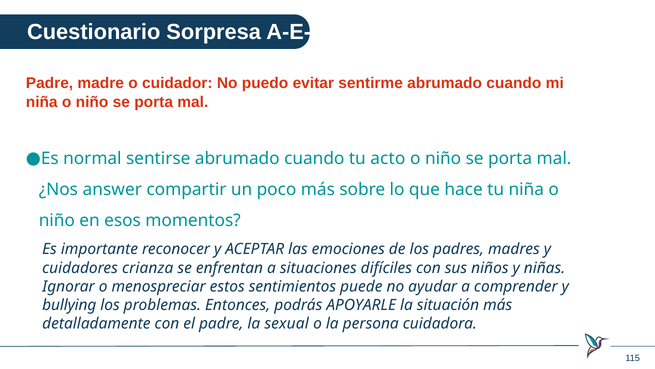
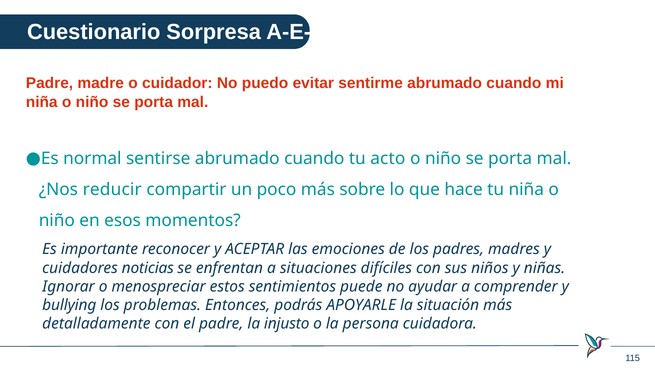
answer: answer -> reducir (112, 189)
crianza: crianza -> noticias (148, 268)
sexual: sexual -> injusto (287, 323)
